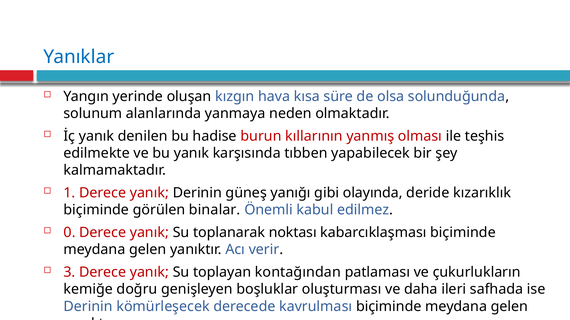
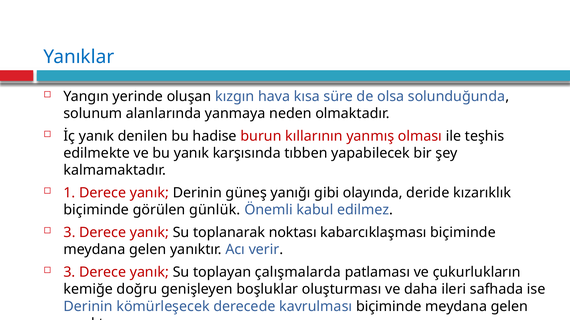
binalar: binalar -> günlük (215, 210)
0: 0 -> 3 (70, 233)
kontağından: kontağından -> çalışmalarda (298, 273)
